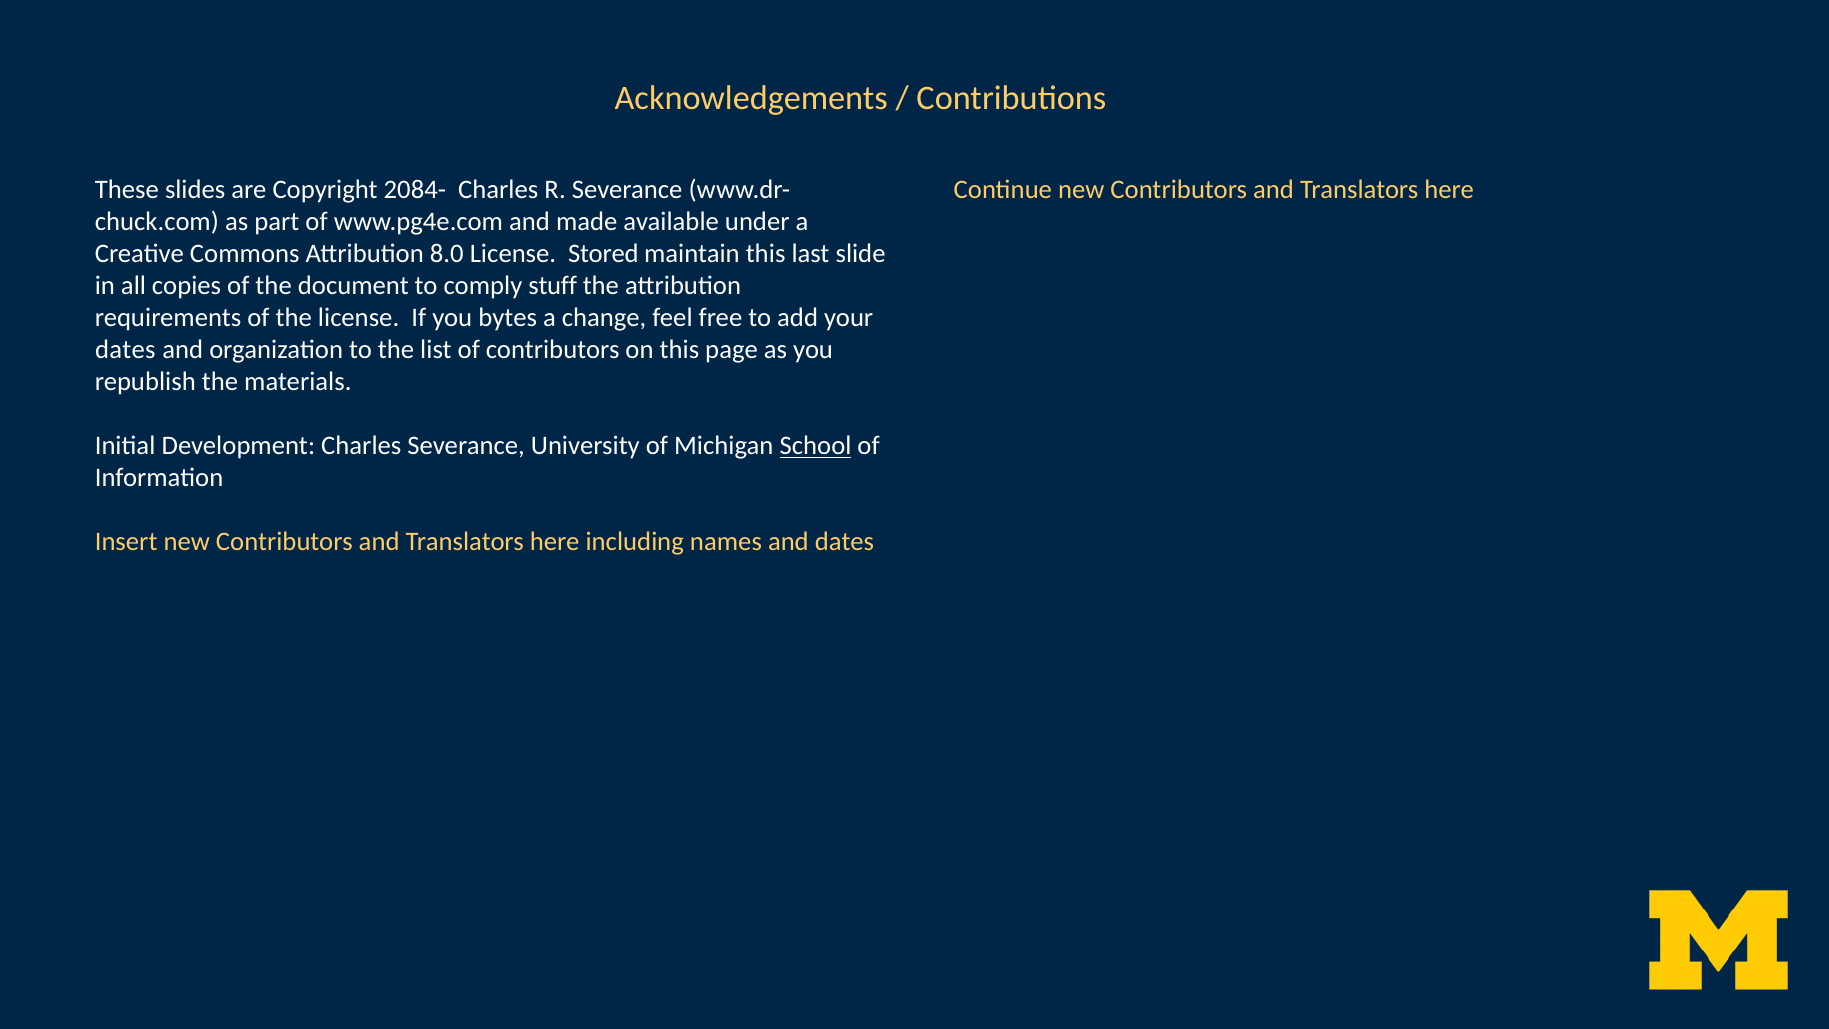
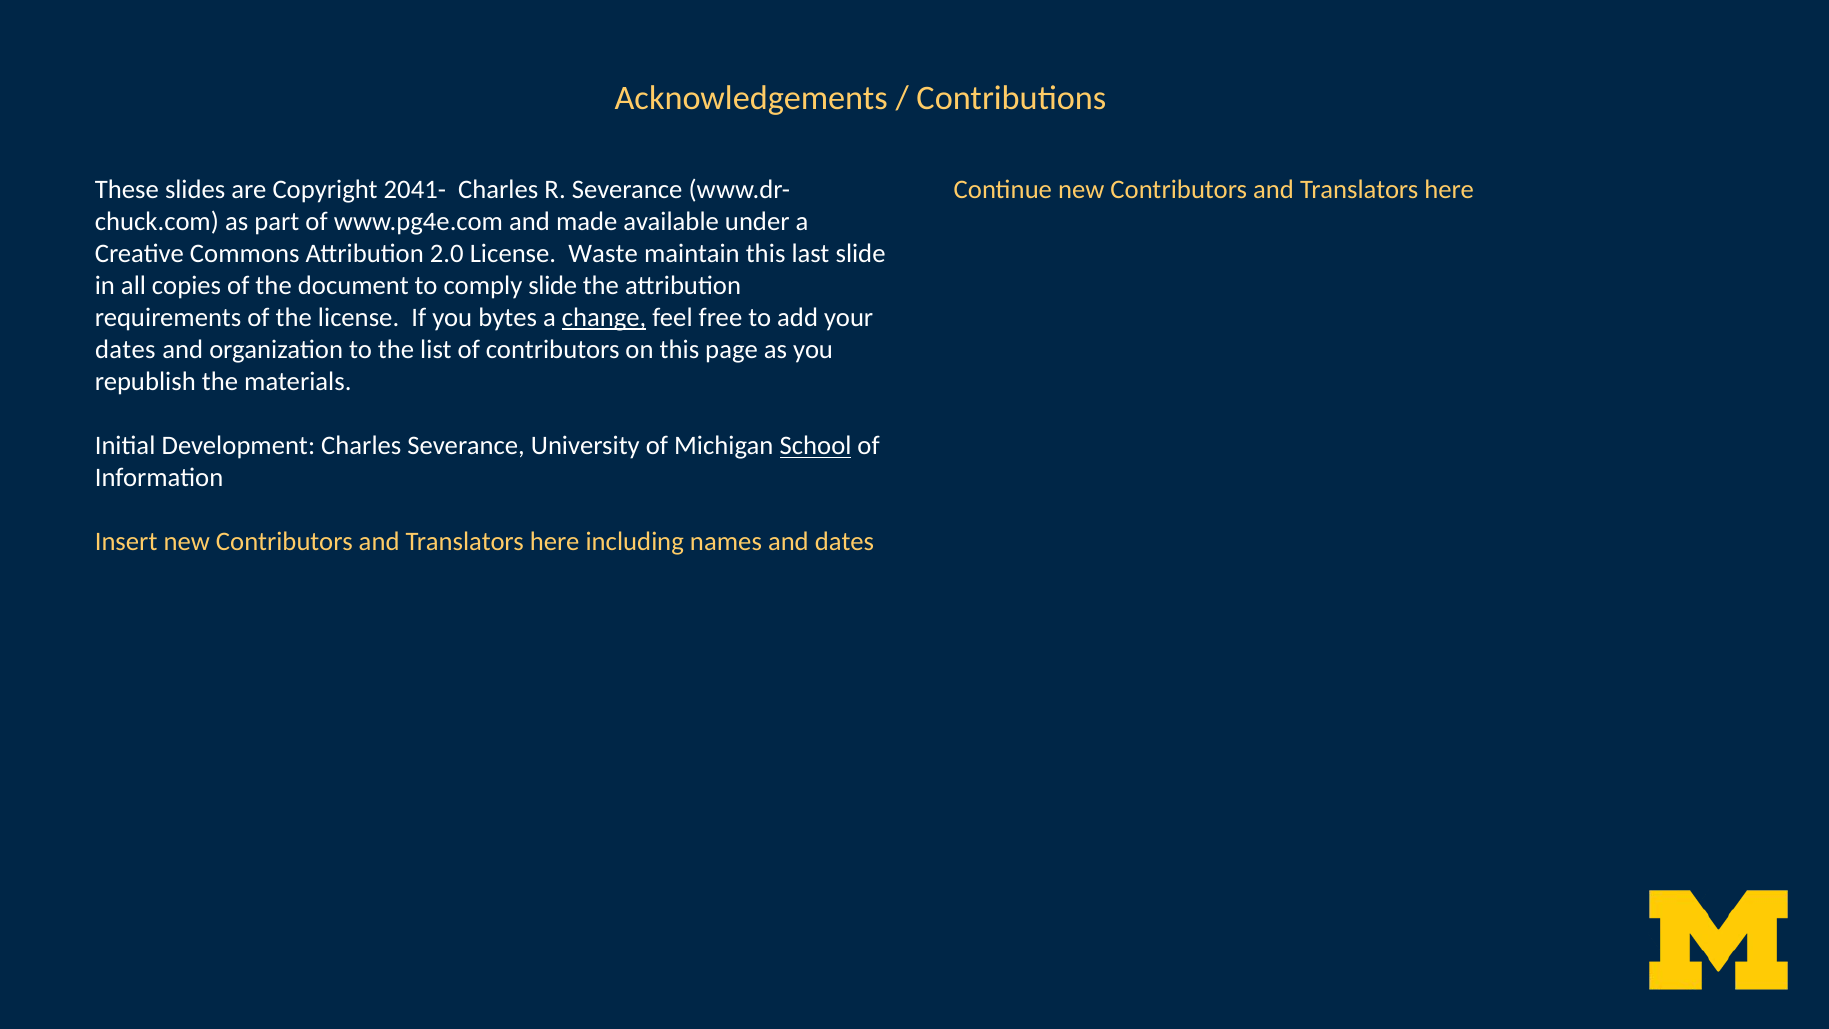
2084-: 2084- -> 2041- (415, 190)
8.0: 8.0 -> 2.0 (447, 254)
Stored: Stored -> Waste (603, 254)
comply stuff: stuff -> slide (553, 286)
change underline: none -> present (604, 318)
